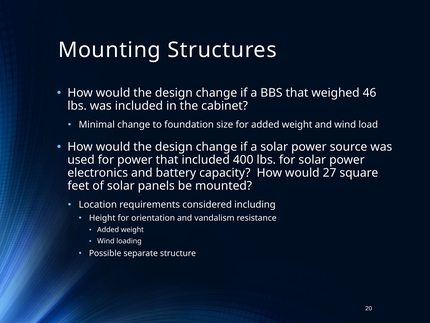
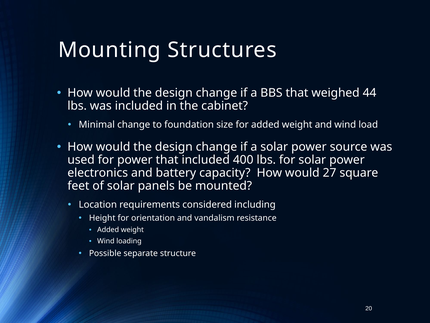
46: 46 -> 44 (370, 93)
